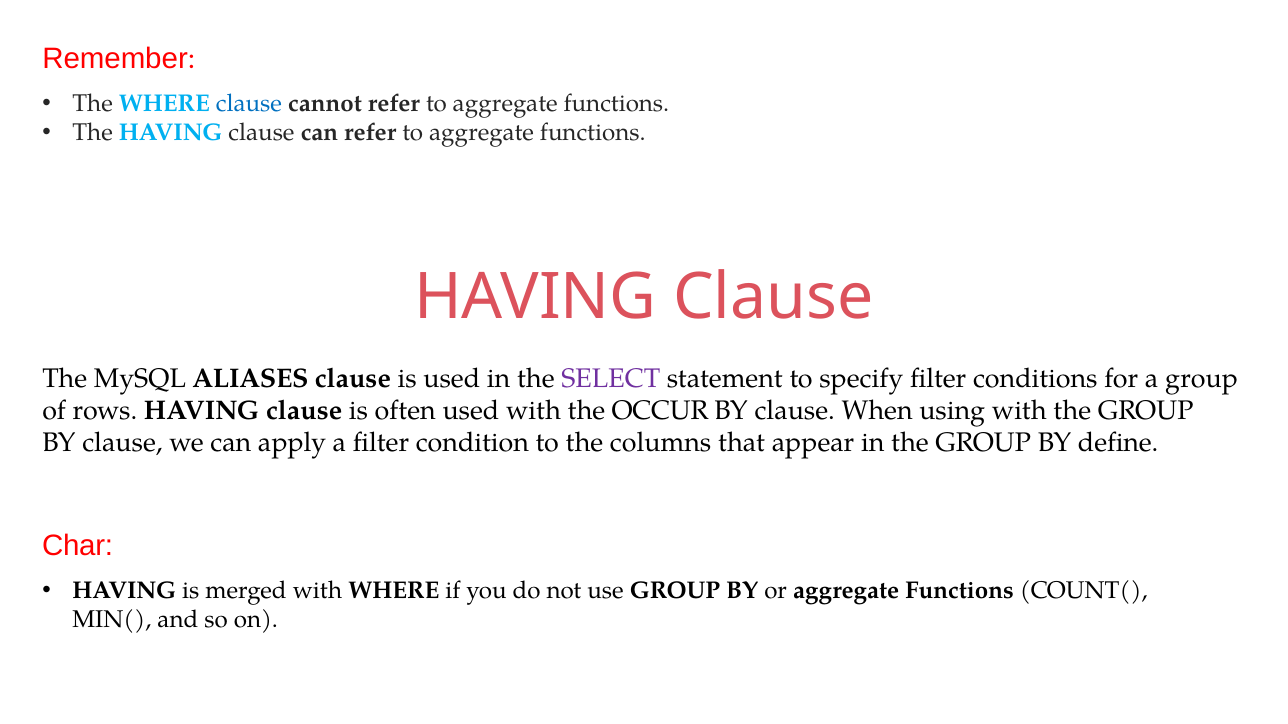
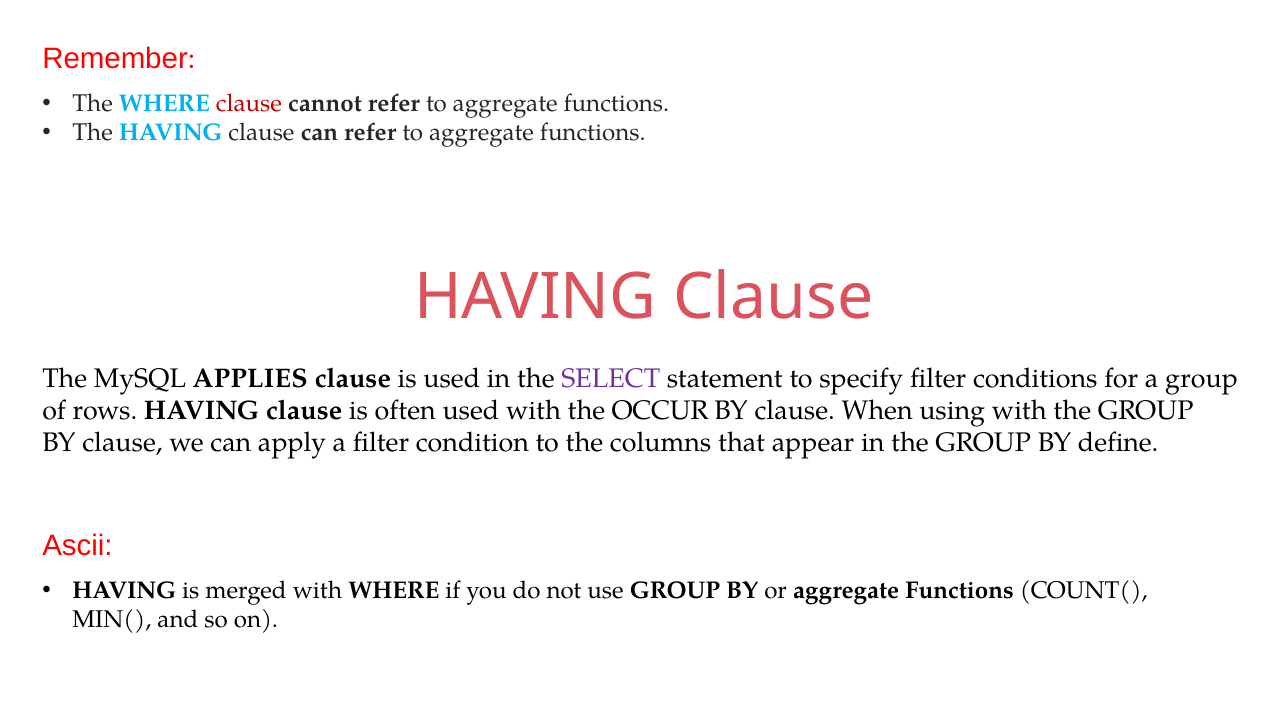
clause colour: blue -> red (249, 104)
ALIASES: ALIASES -> APPLIES (250, 379)
Char: Char -> Ascii (77, 547)
